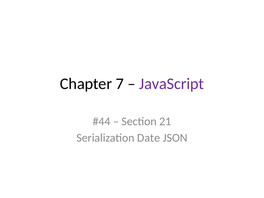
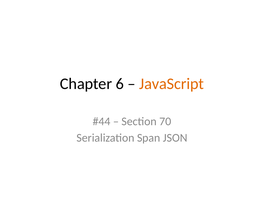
7: 7 -> 6 (120, 84)
JavaScript colour: purple -> orange (172, 84)
21: 21 -> 70 (165, 121)
Date: Date -> Span (149, 138)
